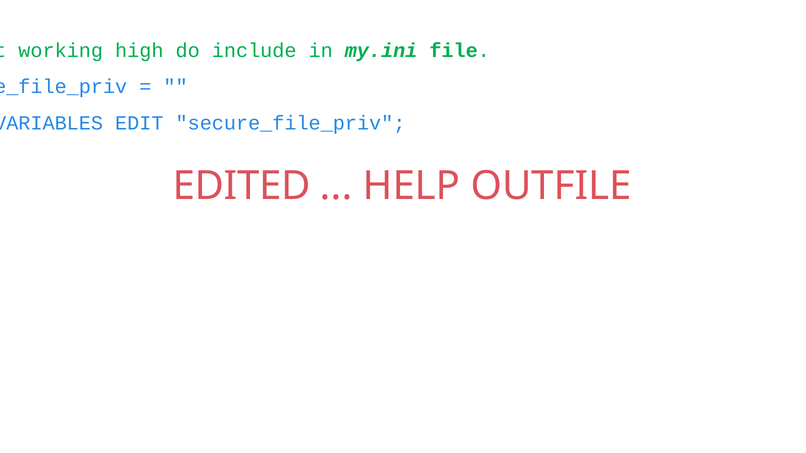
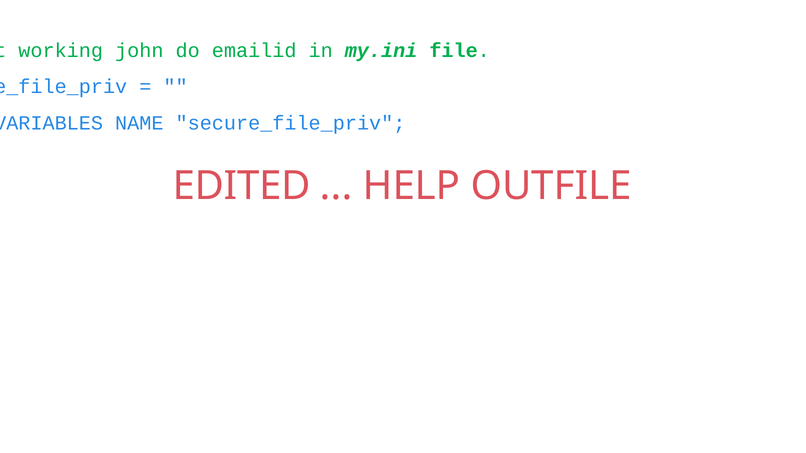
high: high -> john (139, 51)
include: include -> emailid (254, 51)
EDIT: EDIT -> NAME (139, 123)
